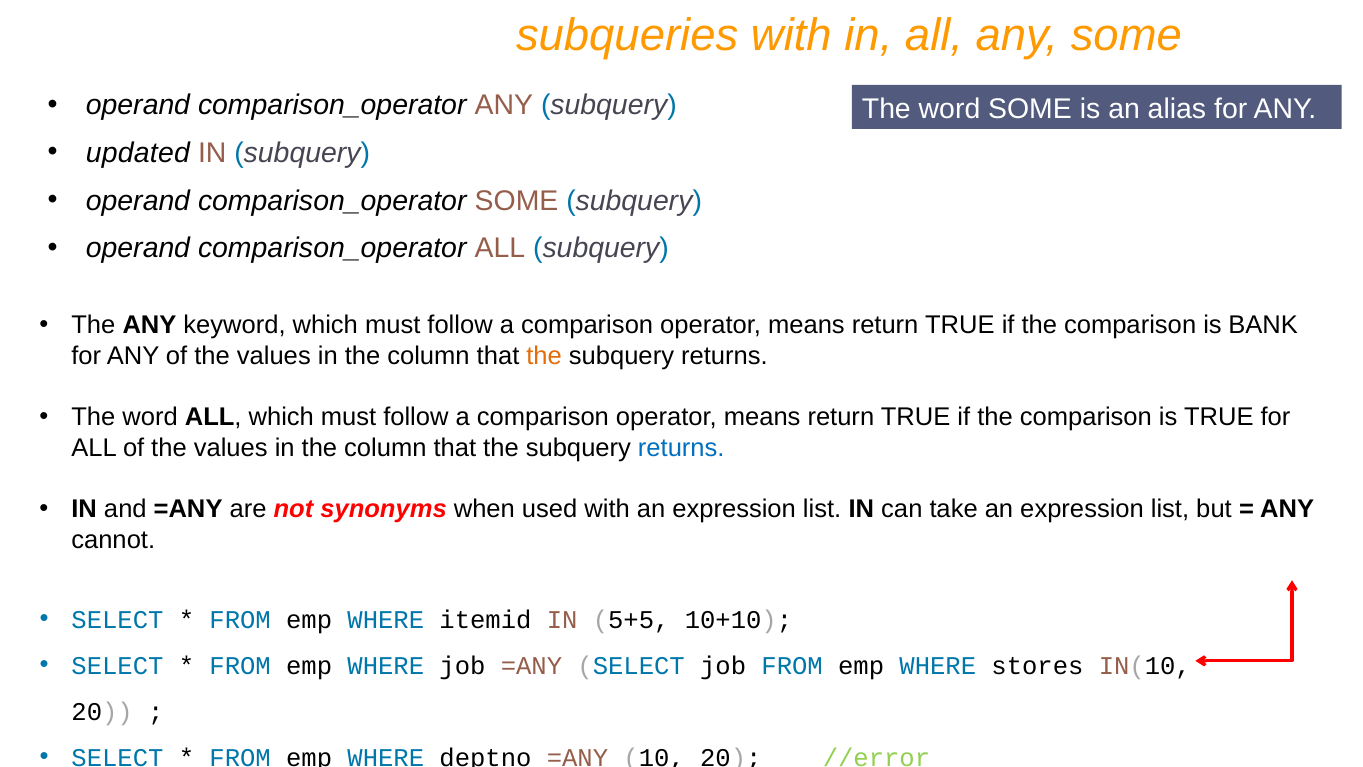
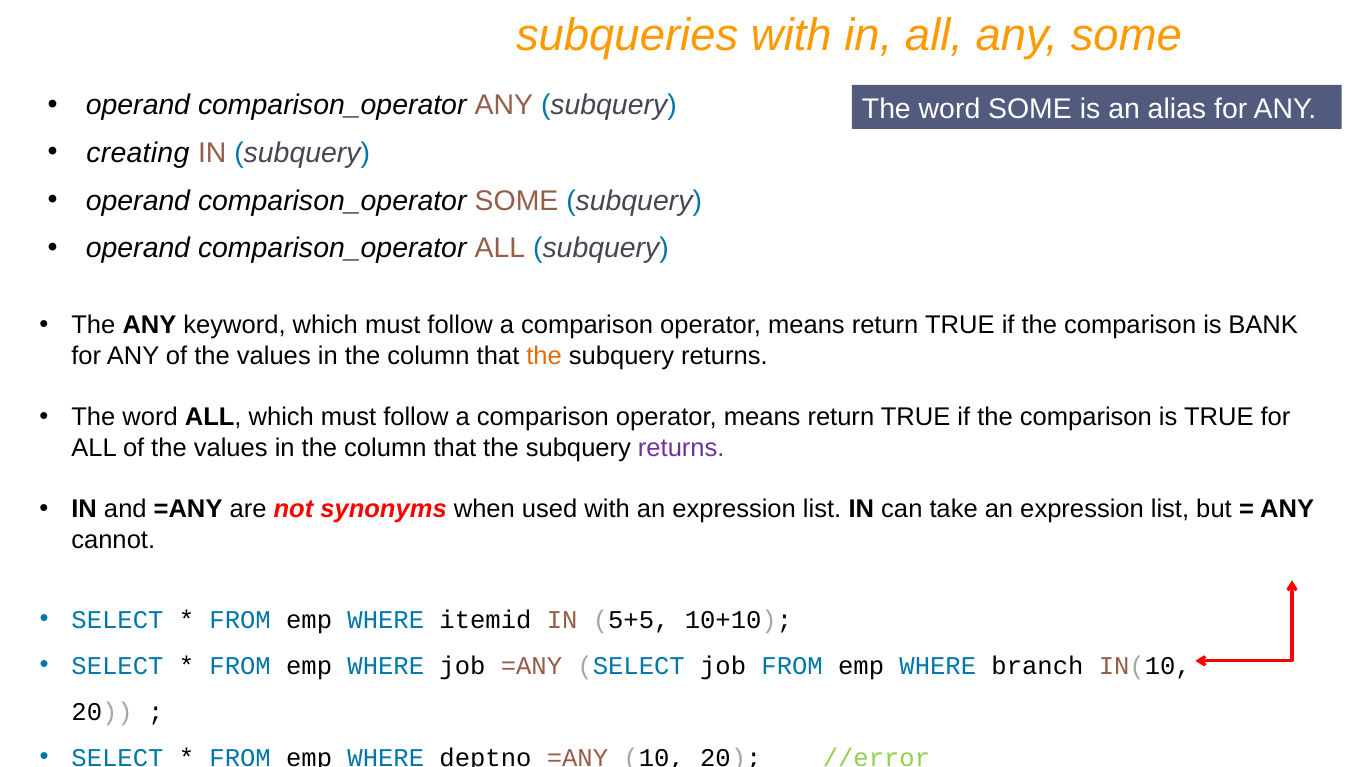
updated: updated -> creating (138, 153)
returns colour: blue -> purple (681, 448)
stores: stores -> branch (1037, 665)
